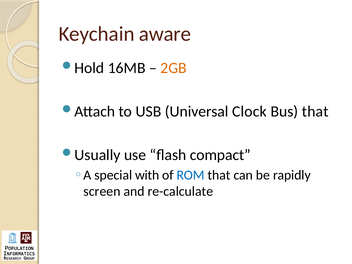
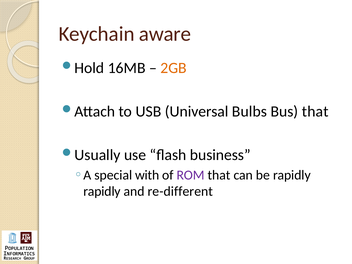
Clock: Clock -> Bulbs (249, 111)
compact: compact -> business (220, 155)
ROM colour: blue -> purple (191, 175)
screen: screen -> rapidly (102, 191)
re-calculate: re-calculate -> re-different (180, 191)
